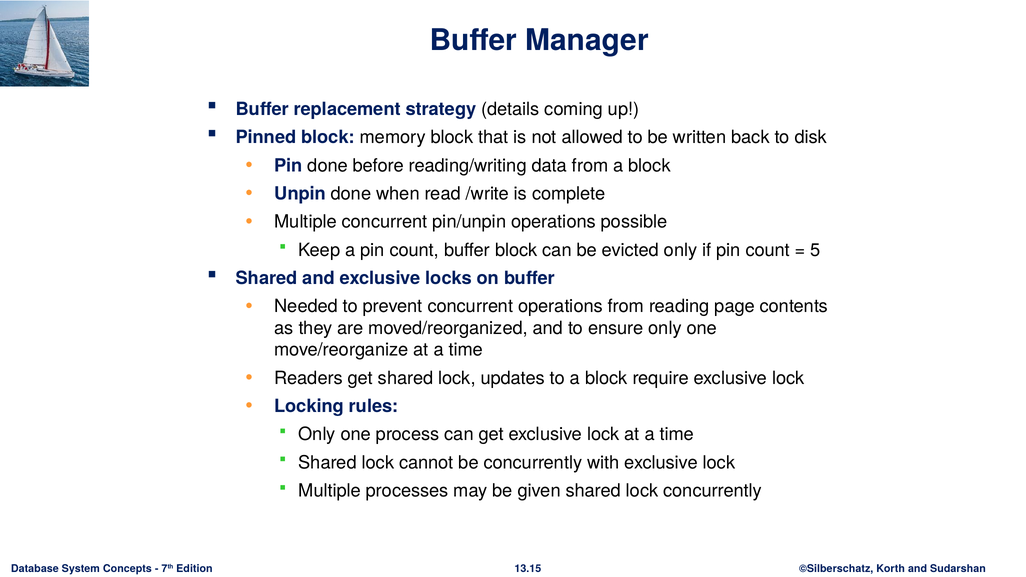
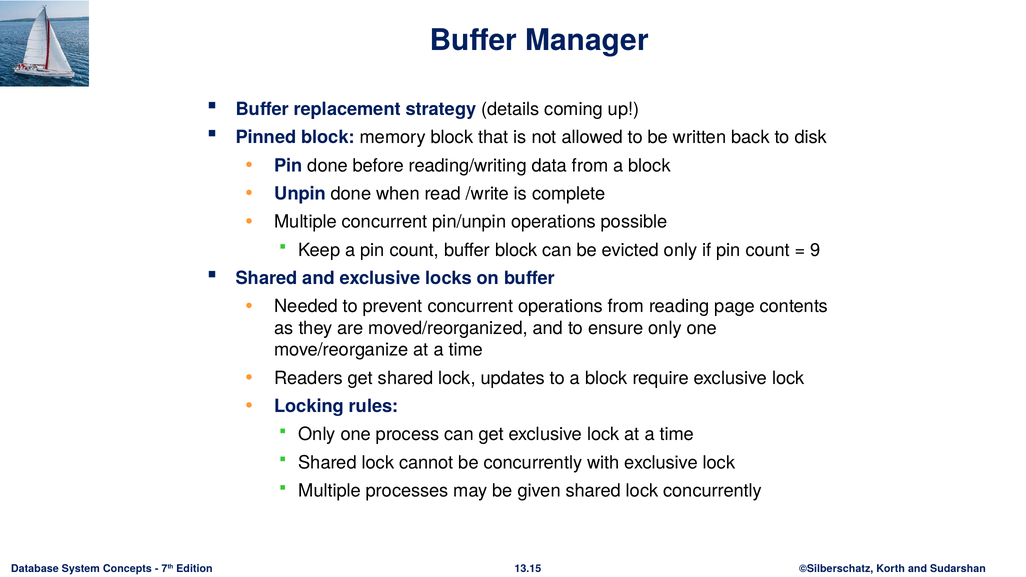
5: 5 -> 9 (816, 250)
